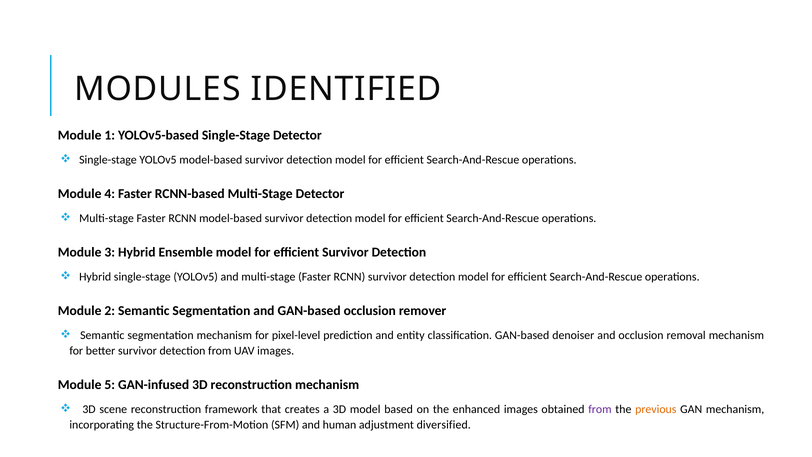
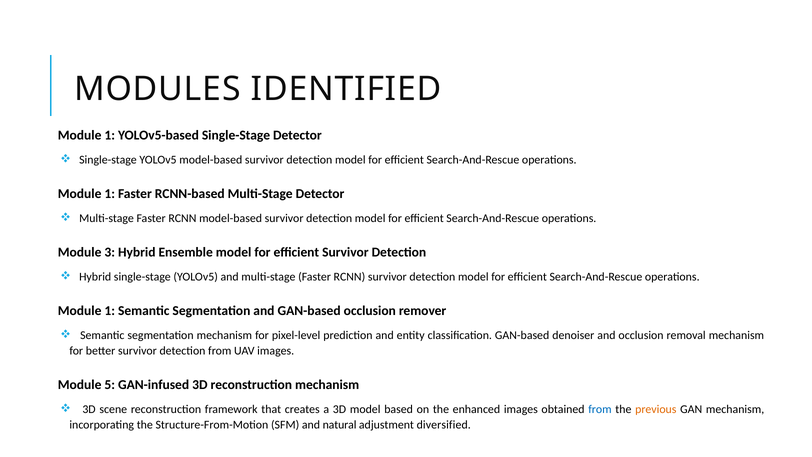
4: 4 -> 1 (110, 193)
2: 2 -> 1 (110, 310)
from colour: purple -> blue (600, 409)
human: human -> natural (340, 425)
